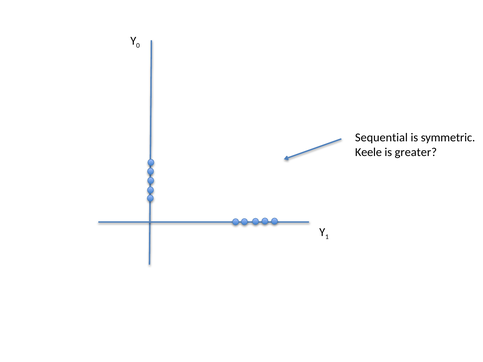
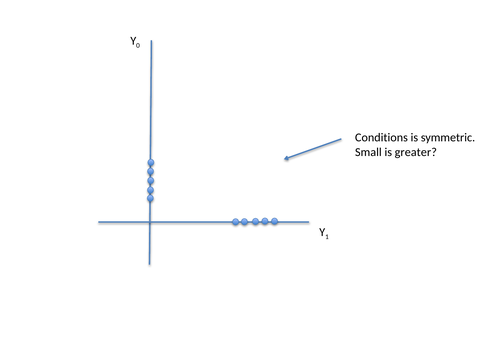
Sequential: Sequential -> Conditions (381, 138)
Keele: Keele -> Small (368, 152)
